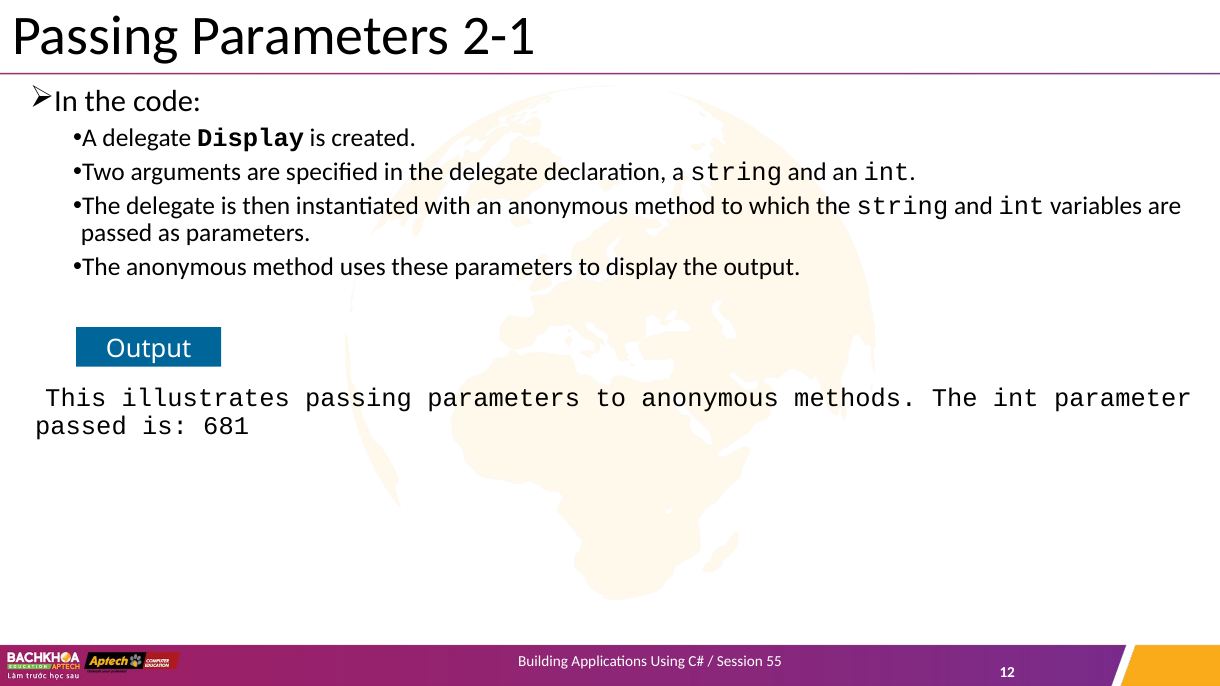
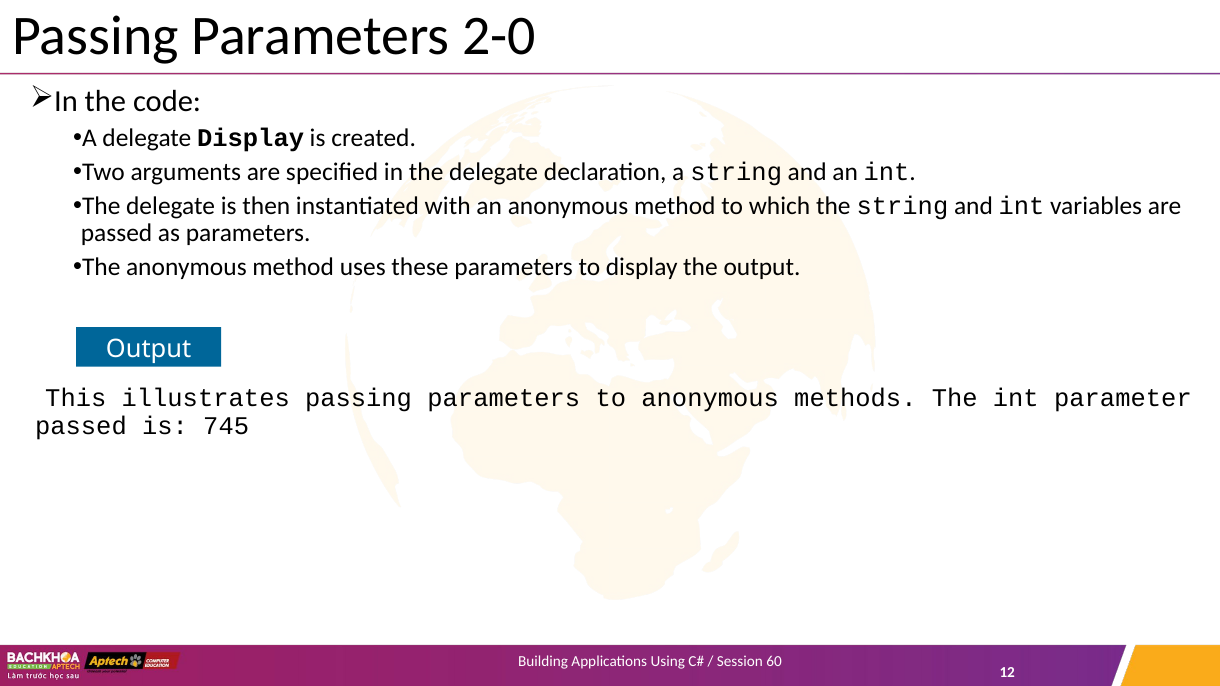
2-1: 2-1 -> 2-0 (499, 36)
681: 681 -> 745 (226, 426)
55: 55 -> 60 (774, 662)
